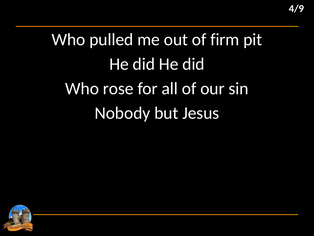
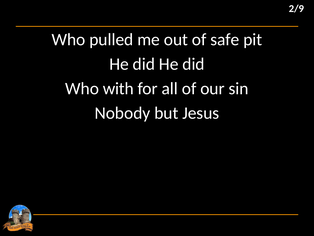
4/9: 4/9 -> 2/9 (296, 9)
firm: firm -> safe (225, 40)
rose: rose -> with (118, 88)
